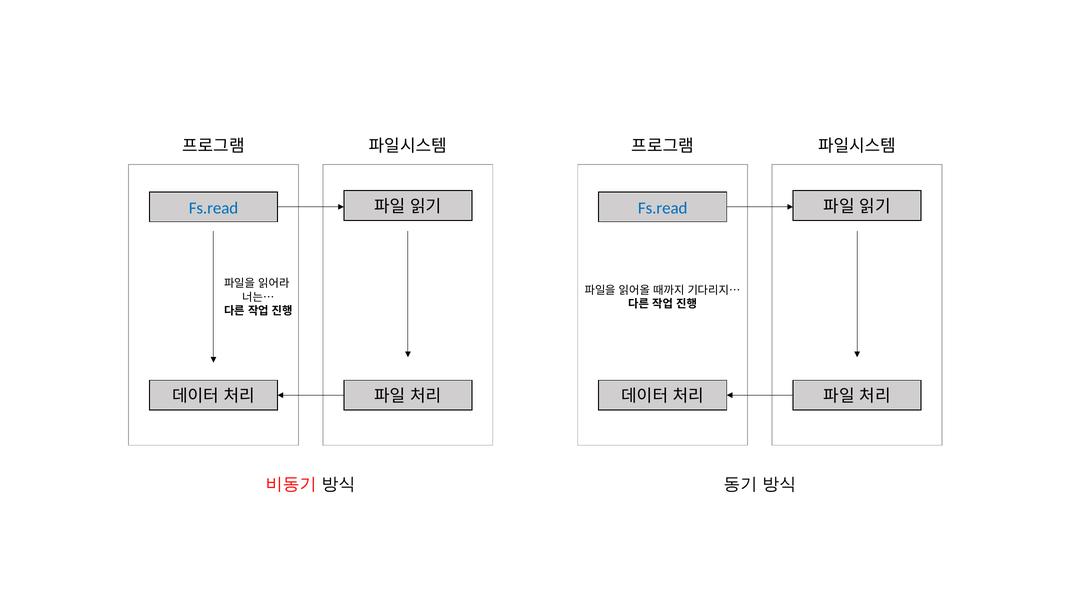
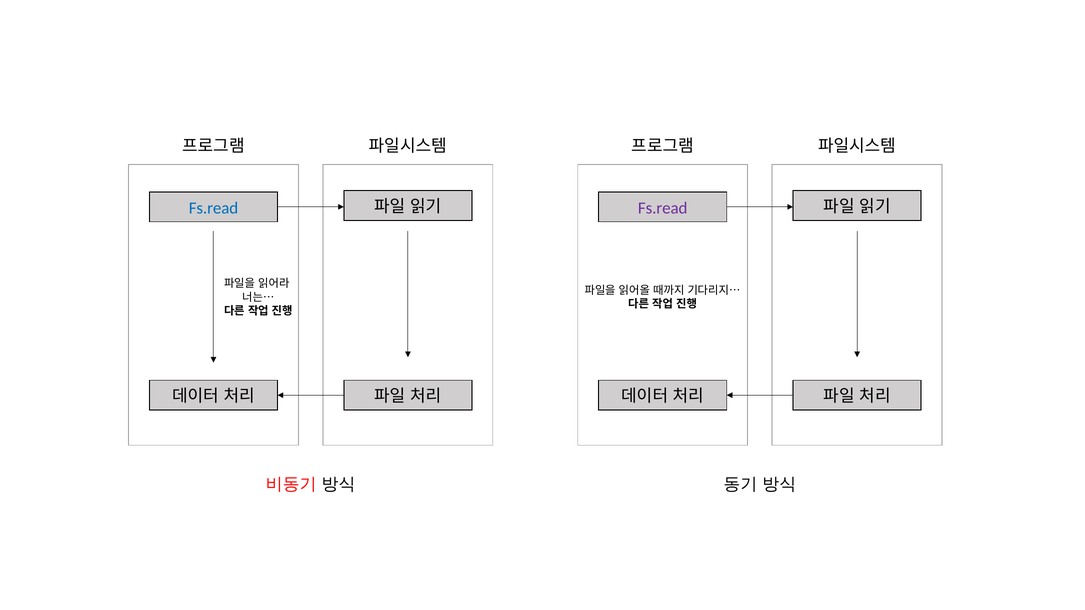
Fs.read colour: blue -> purple (663, 208)
